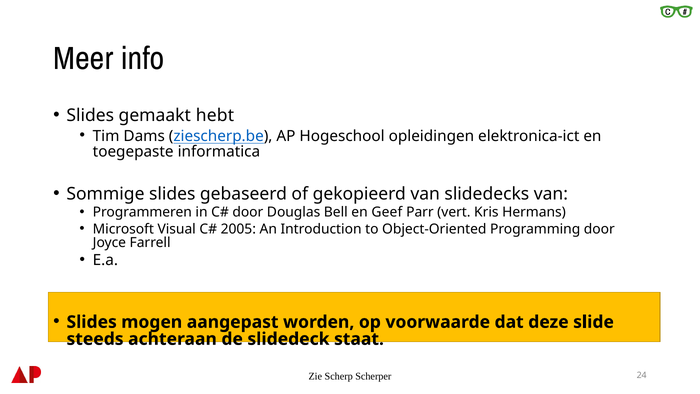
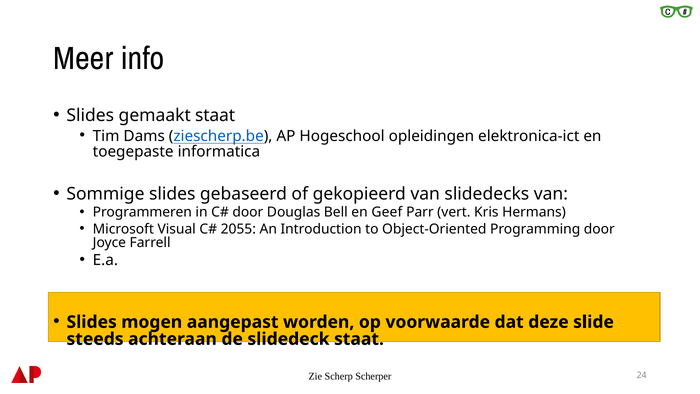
gemaakt hebt: hebt -> staat (215, 115)
2005: 2005 -> 2055 (238, 229)
